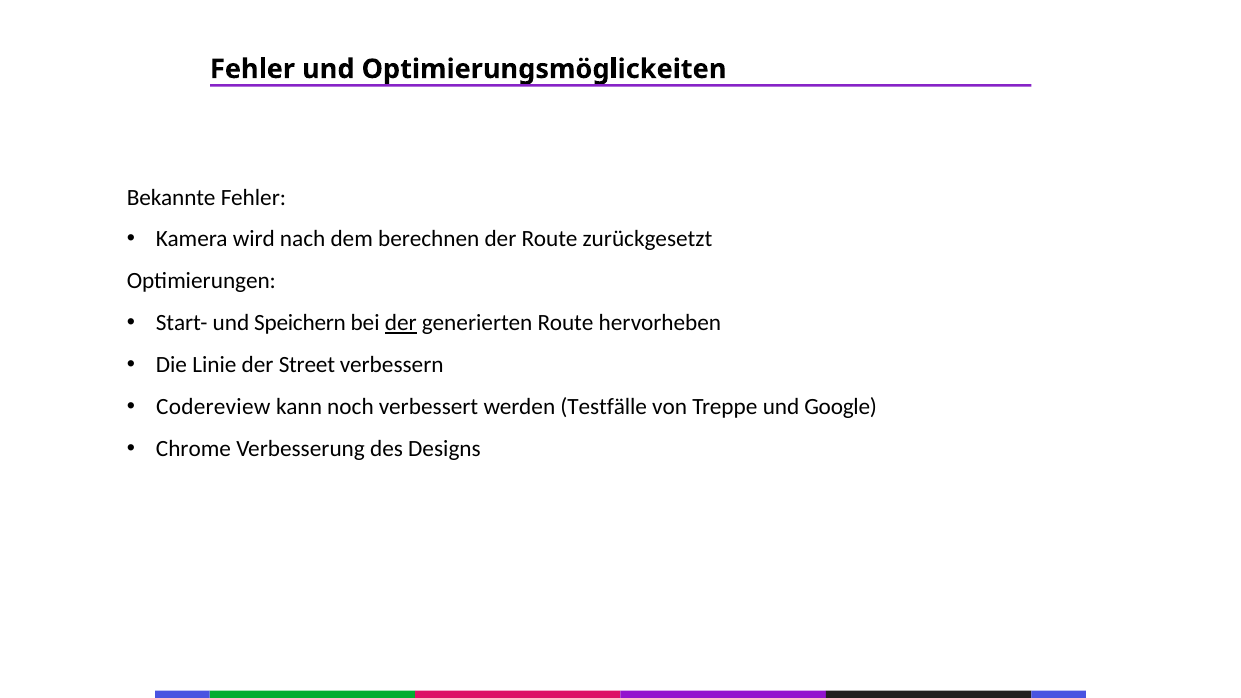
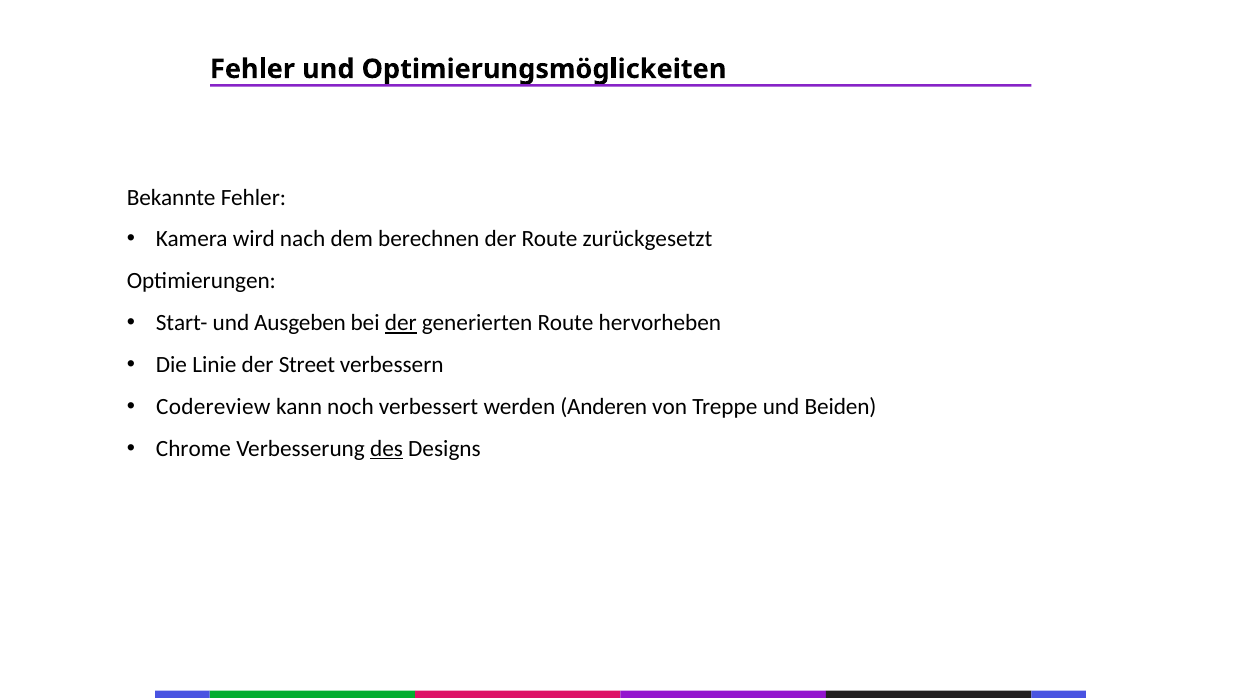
Speichern: Speichern -> Ausgeben (300, 323)
Testfälle: Testfälle -> Anderen (604, 407)
Google: Google -> Beiden (841, 407)
des underline: none -> present (387, 449)
